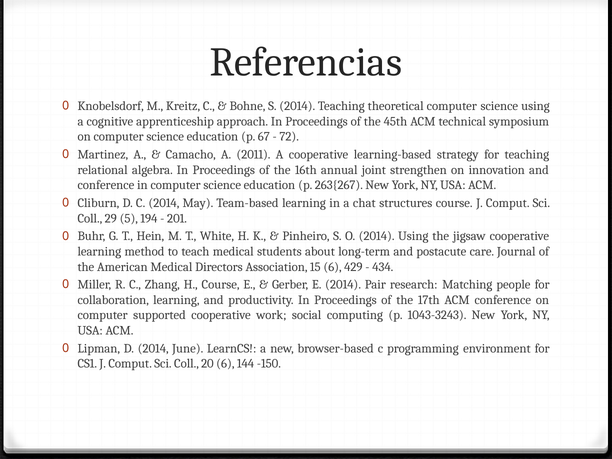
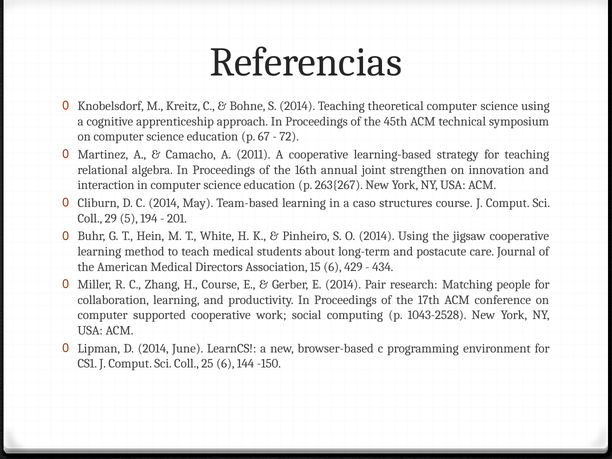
conference: conference -> interaction (106, 185)
chat: chat -> caso (364, 203)
1043-3243: 1043-3243 -> 1043-2528 (437, 315)
20: 20 -> 25 (207, 364)
